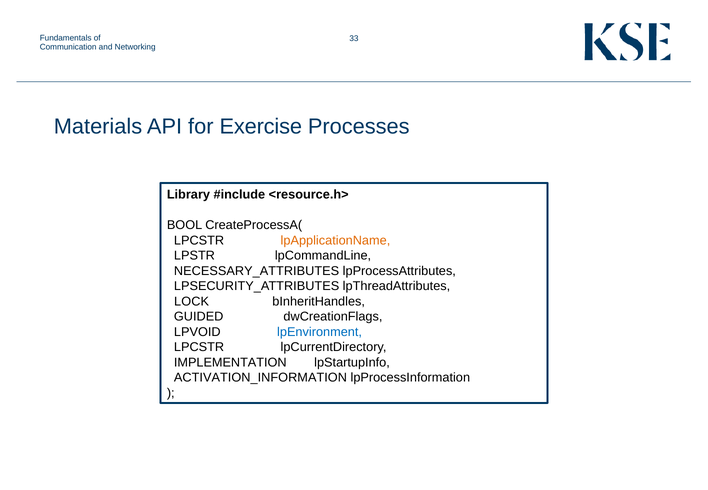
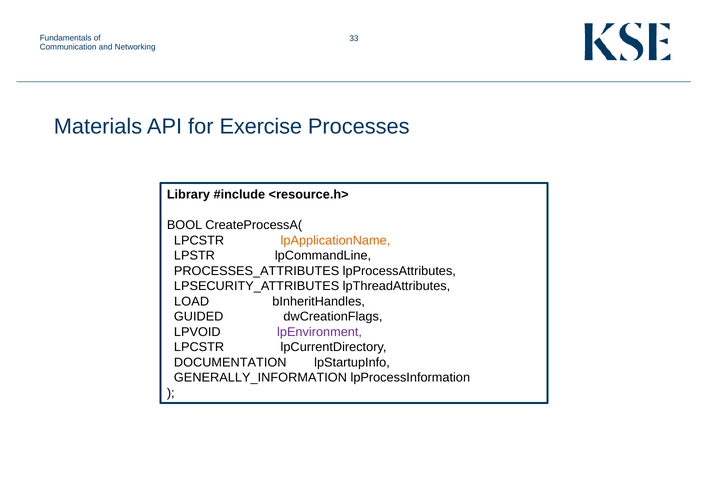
NECESSARY_ATTRIBUTES: NECESSARY_ATTRIBUTES -> PROCESSES_ATTRIBUTES (257, 271)
LOCK: LOCK -> LOAD (192, 302)
lpEnvironment colour: blue -> purple (320, 332)
IMPLEMENTATION: IMPLEMENTATION -> DOCUMENTATION (230, 363)
ACTIVATION_INFORMATION: ACTIVATION_INFORMATION -> GENERALLY_INFORMATION (260, 378)
